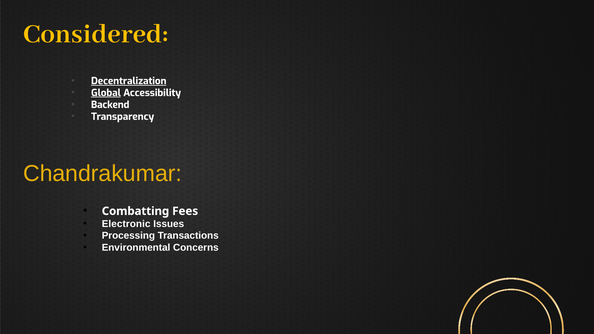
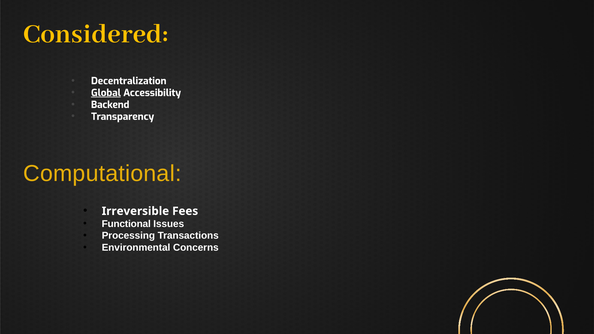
Decentralization underline: present -> none (129, 81)
Chandrakumar: Chandrakumar -> Computational (102, 174)
Combatting: Combatting -> Irreversible (135, 211)
Electronic: Electronic -> Functional (126, 224)
